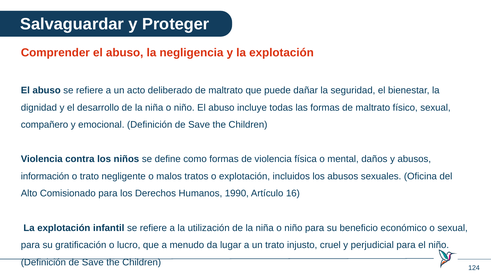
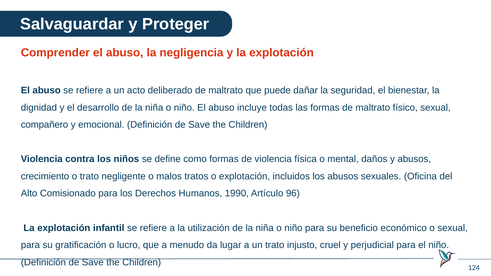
información: información -> crecimiento (45, 176)
16: 16 -> 96 (293, 194)
